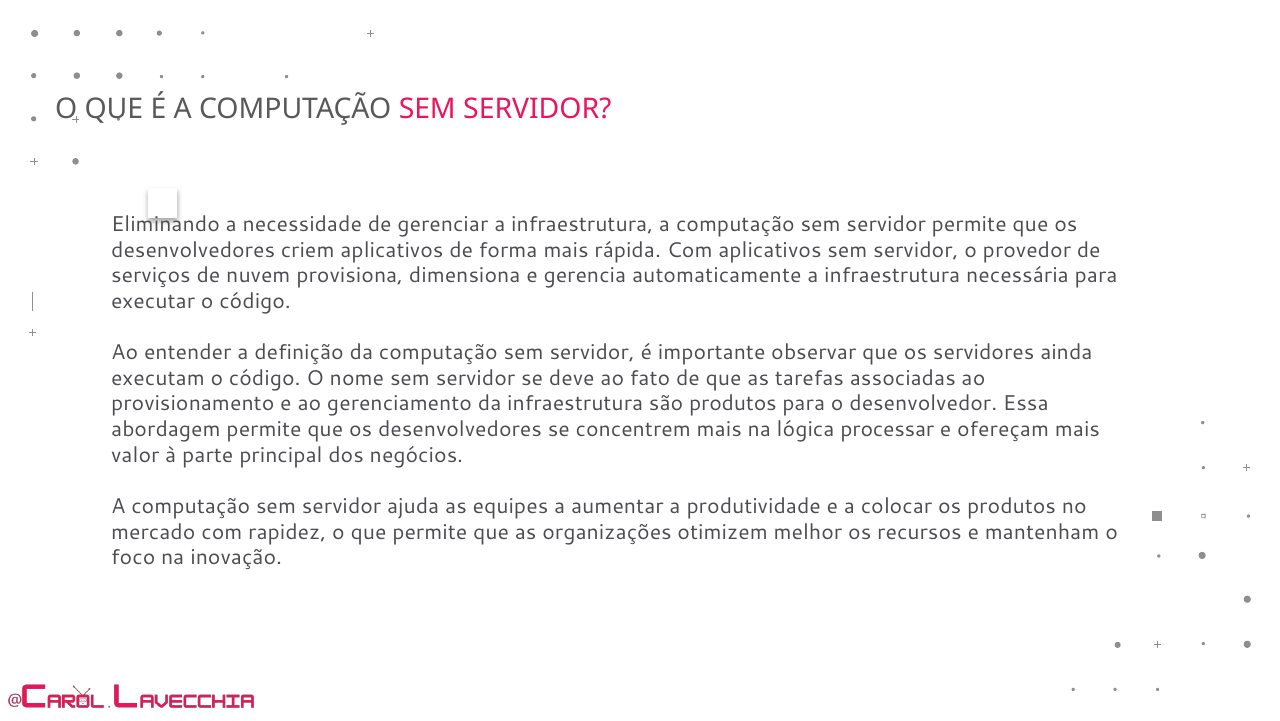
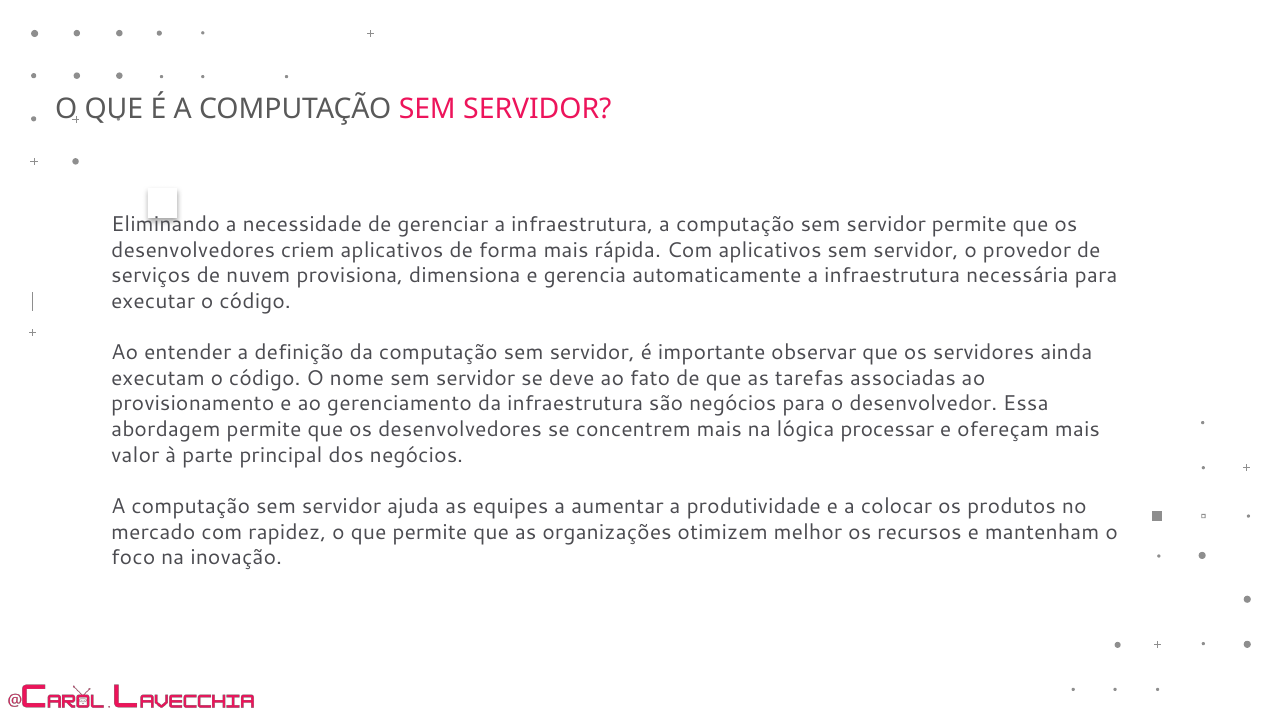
são produtos: produtos -> negócios (733, 404)
